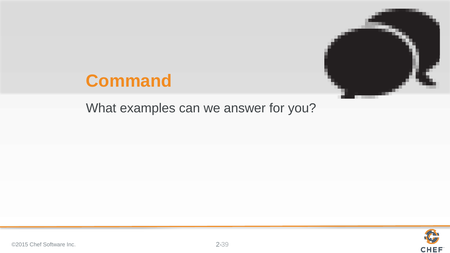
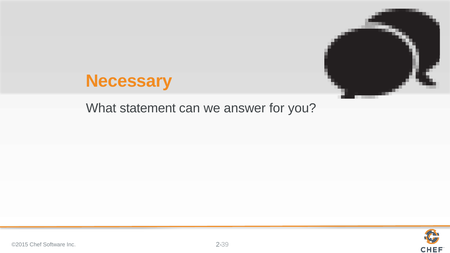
Command: Command -> Necessary (129, 81)
examples: examples -> statement (148, 108)
